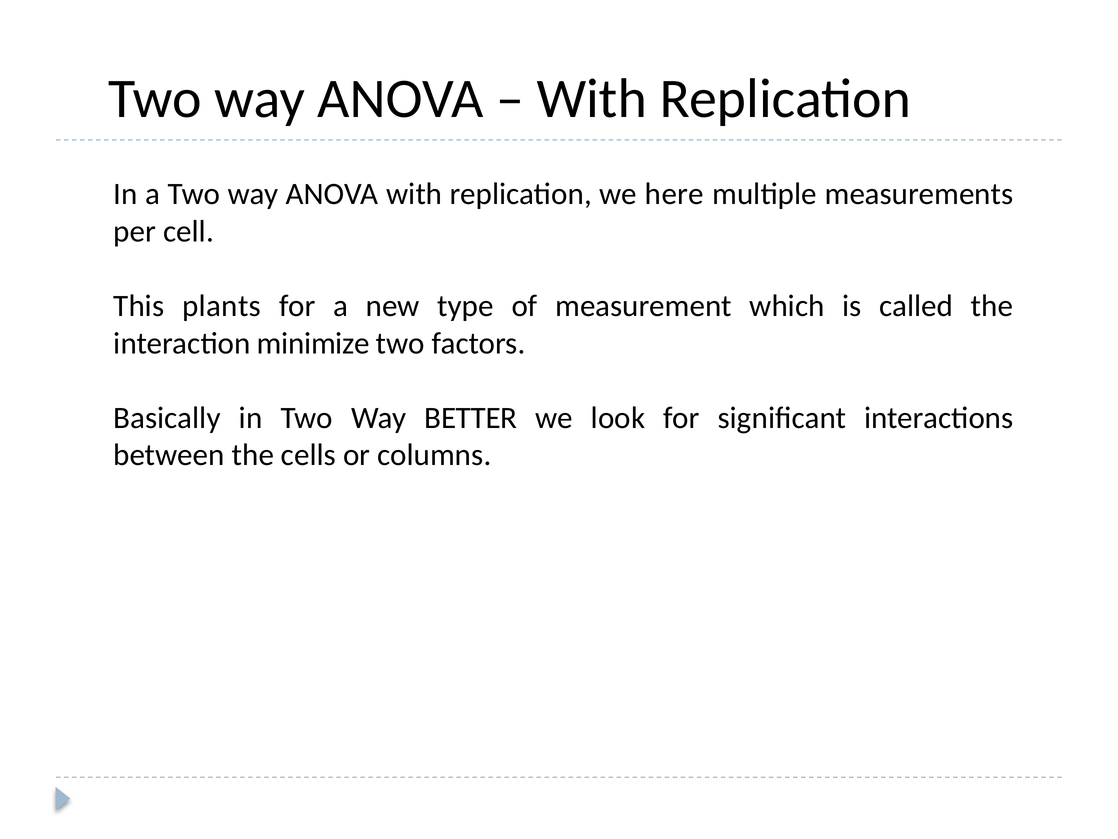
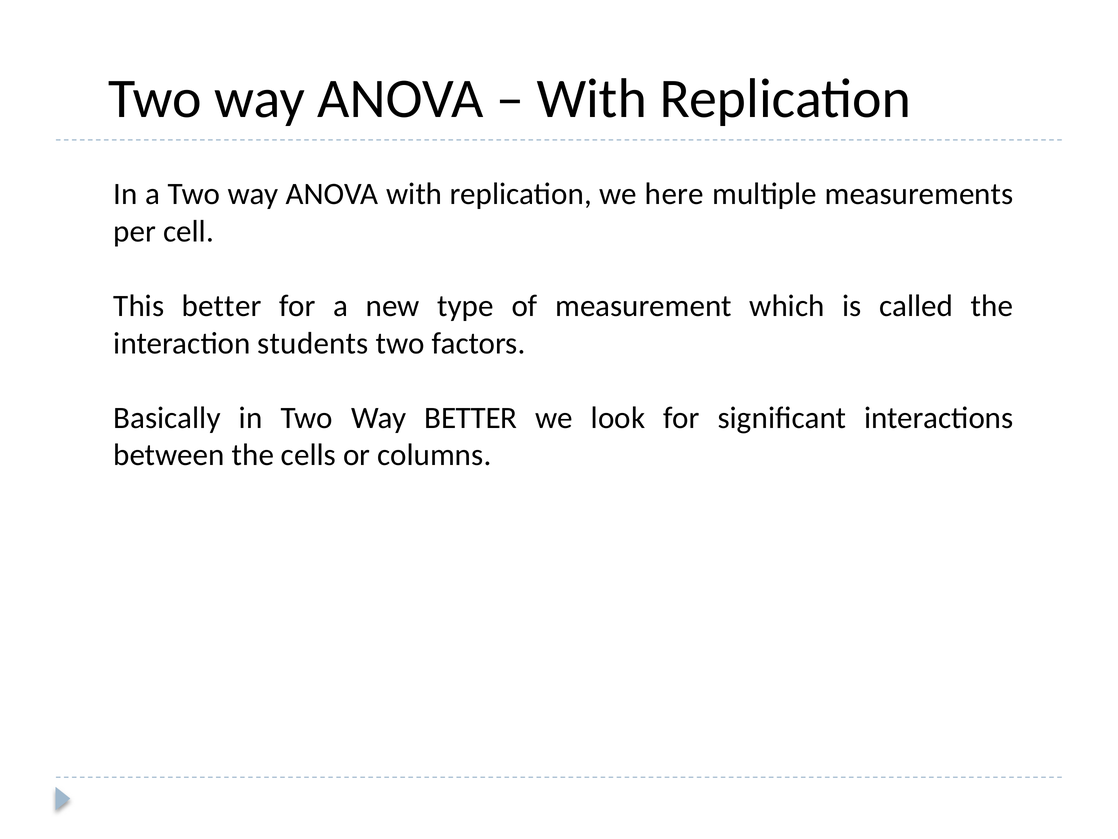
This plants: plants -> better (222, 306)
minimize: minimize -> students (313, 343)
